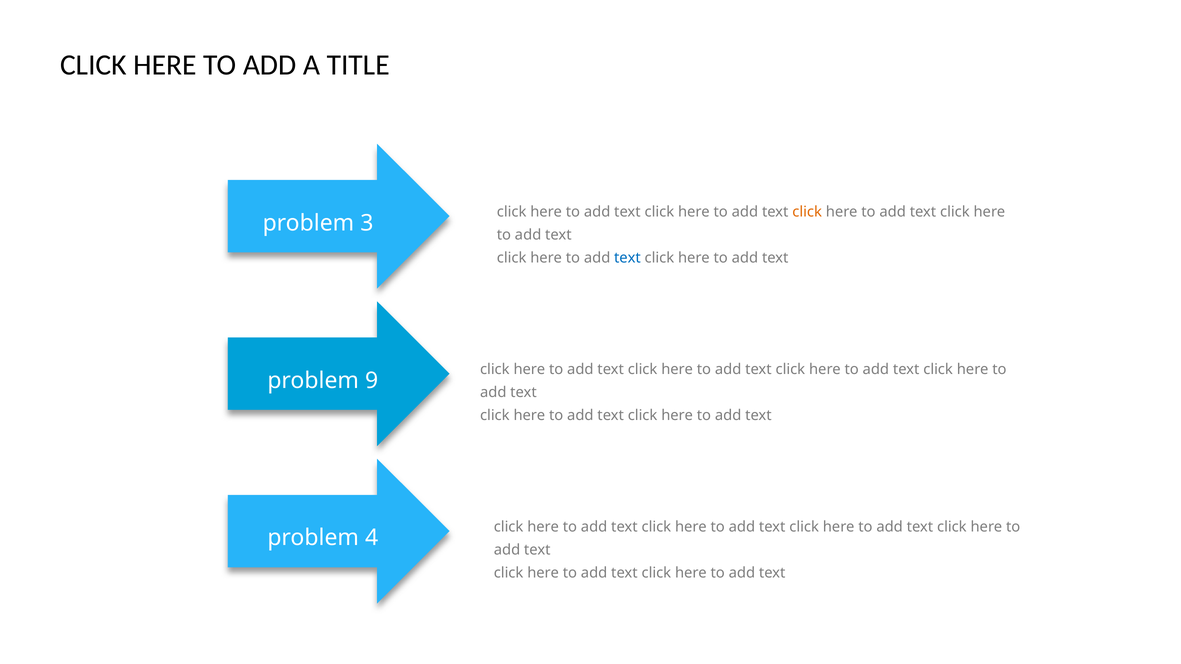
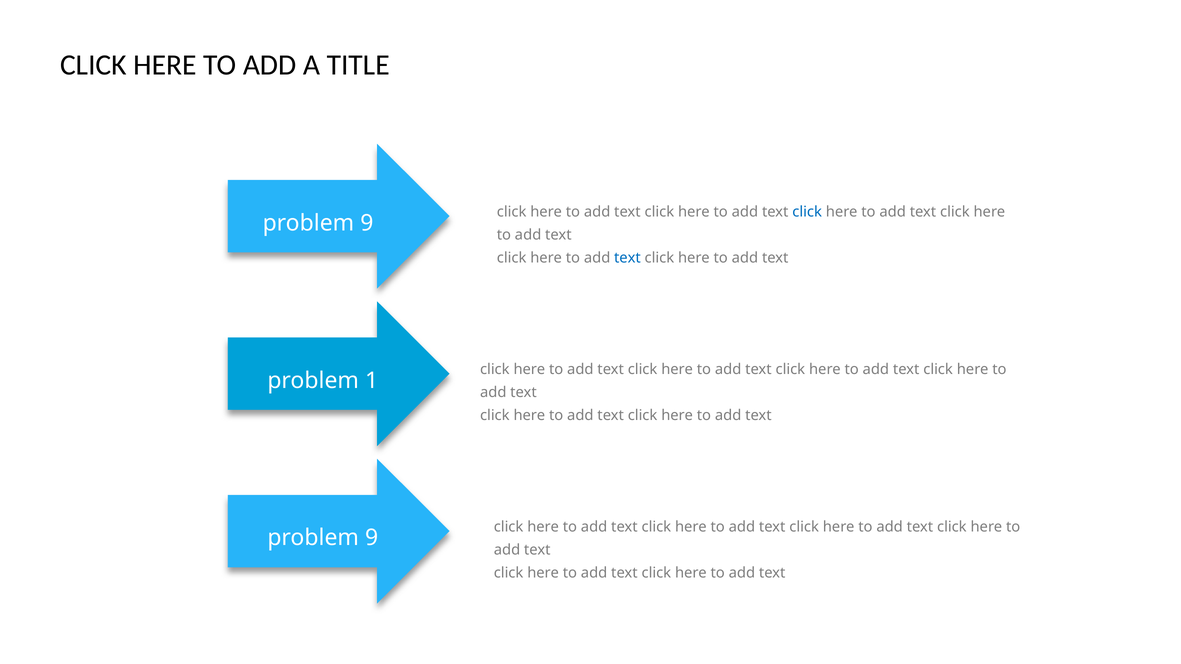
click colour: orange -> blue (807, 212)
3: 3 -> 9 (367, 223)
9: 9 -> 1 (372, 381)
4: 4 -> 9 (372, 538)
